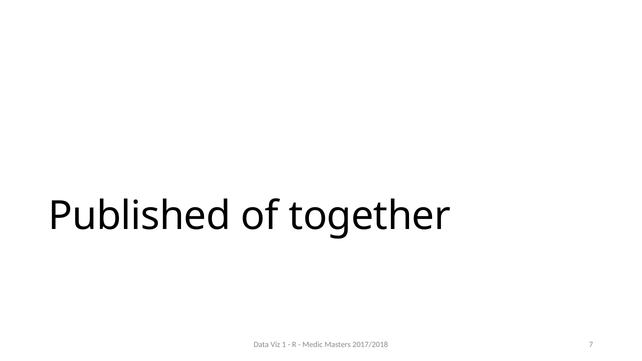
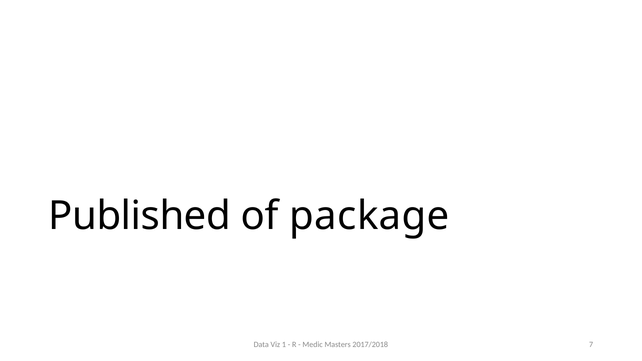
together: together -> package (369, 216)
